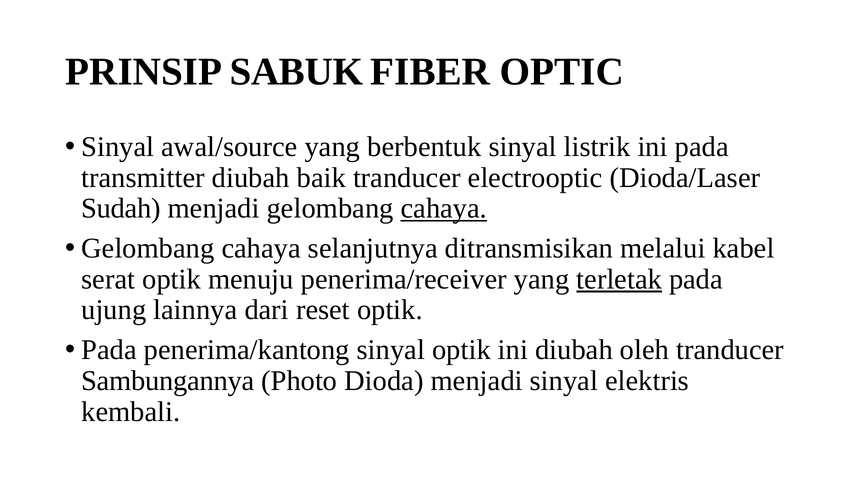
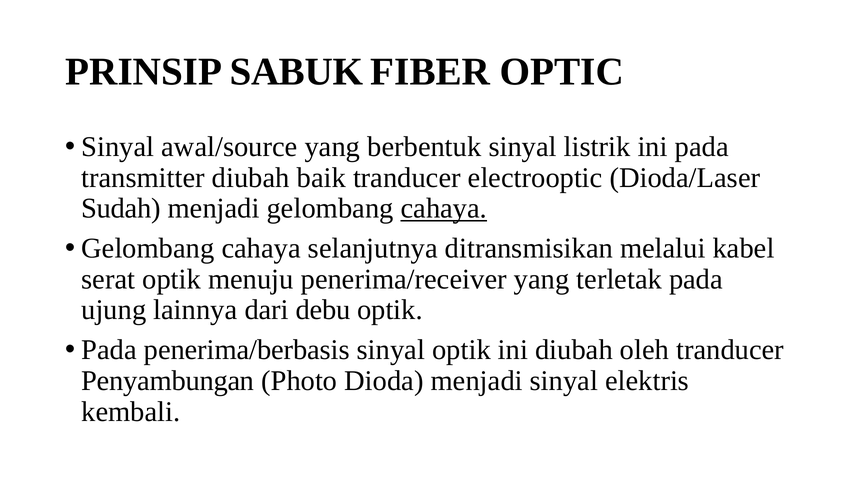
terletak underline: present -> none (619, 279)
reset: reset -> debu (323, 310)
penerima/kantong: penerima/kantong -> penerima/berbasis (247, 349)
Sambungannya: Sambungannya -> Penyambungan (168, 380)
